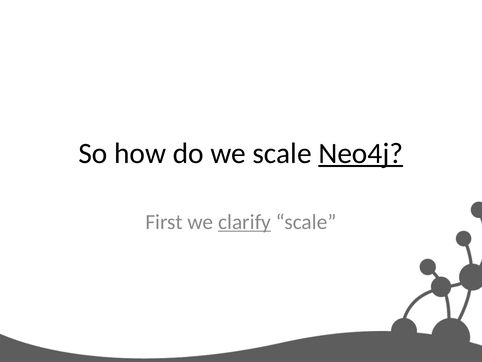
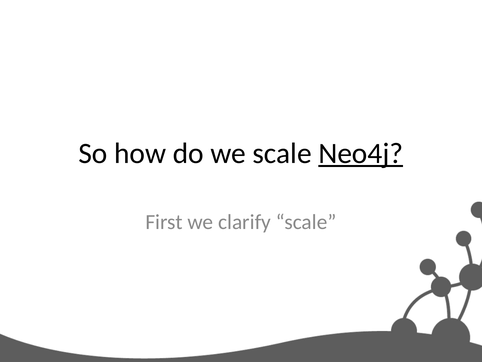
clarify underline: present -> none (245, 222)
